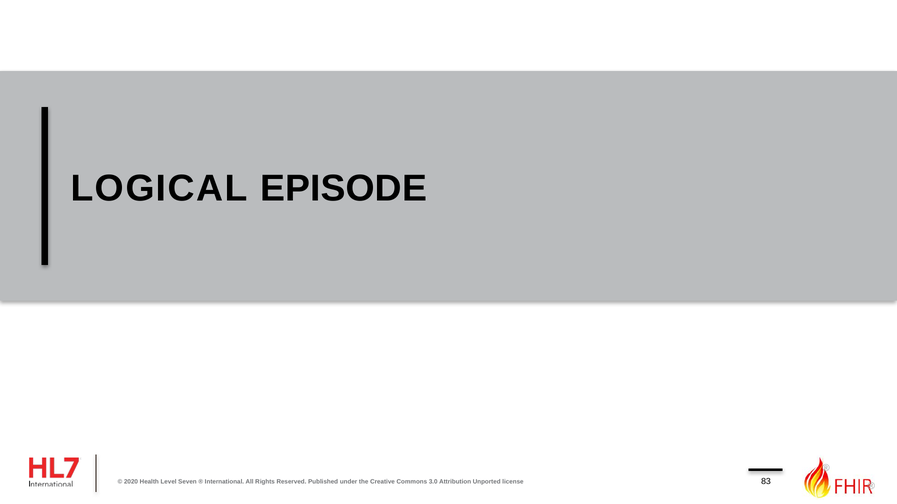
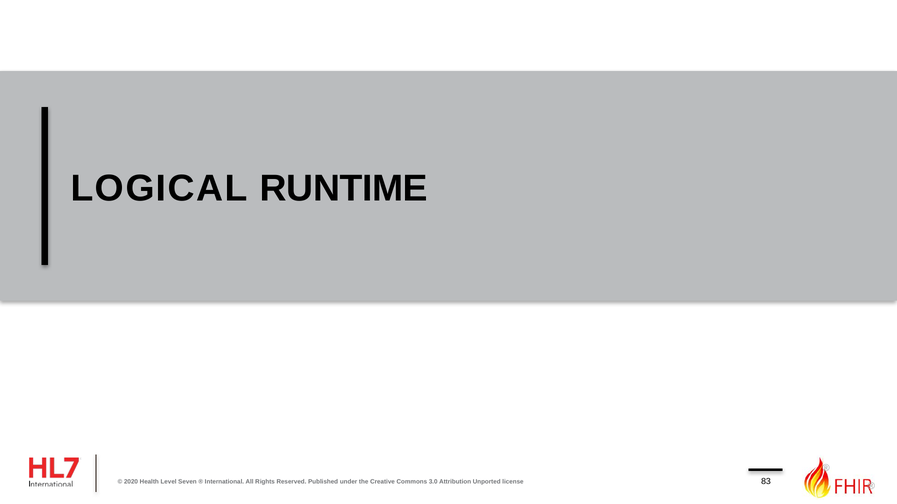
EPISODE: EPISODE -> RUNTIME (344, 189)
